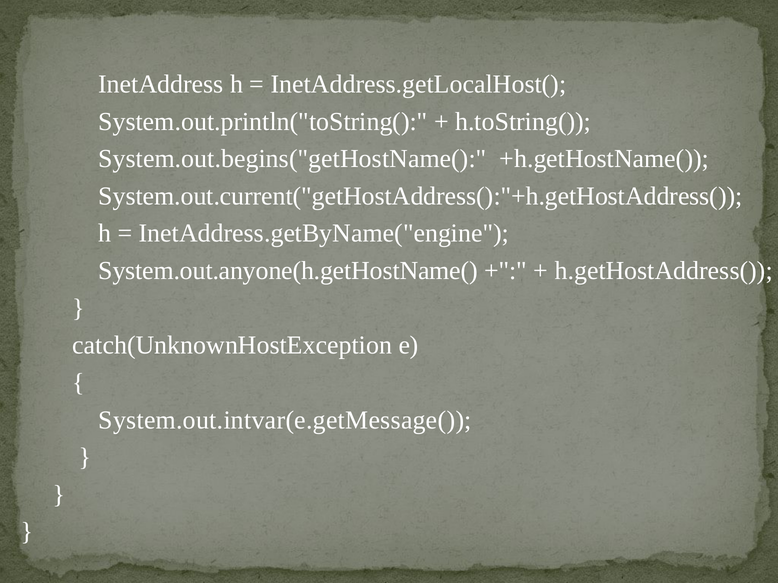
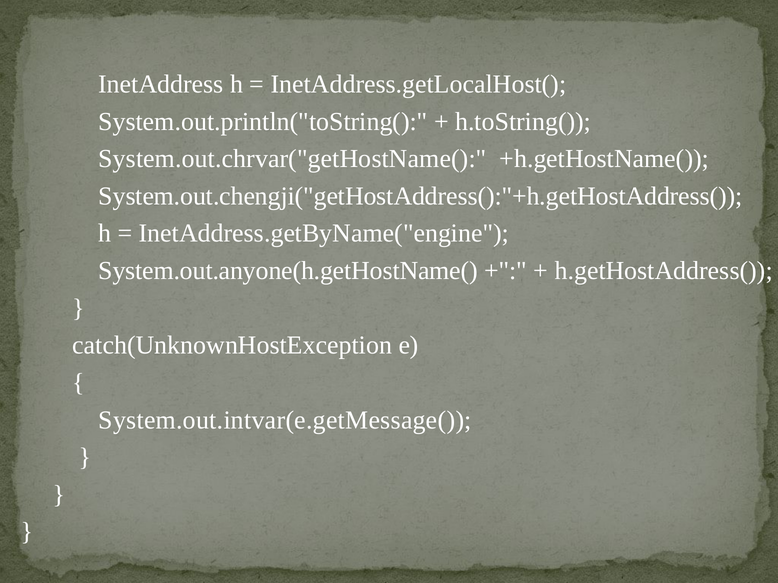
System.out.begins("getHostName(: System.out.begins("getHostName( -> System.out.chrvar("getHostName( (292, 159)
System.out.current("getHostAddress():"+h.getHostAddress(: System.out.current("getHostAddress():"+h.getHostAddress( -> System.out.chengji("getHostAddress():"+h.getHostAddress( (420, 196)
